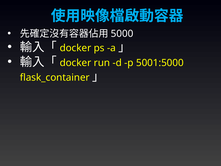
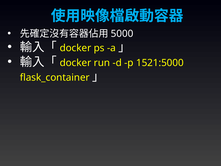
5001:5000: 5001:5000 -> 1521:5000 (160, 63)
